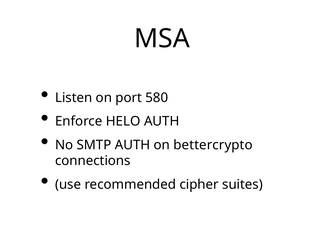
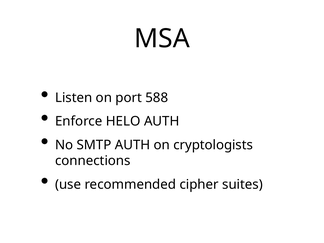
580: 580 -> 588 (157, 98)
bettercrypto: bettercrypto -> cryptologists (213, 145)
